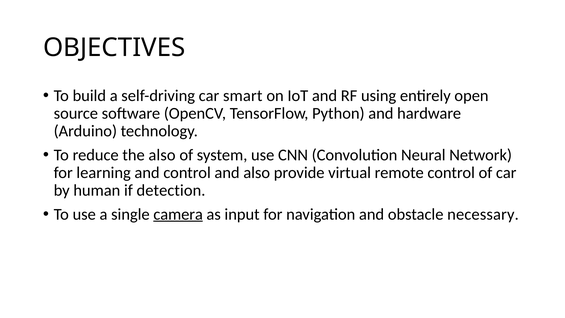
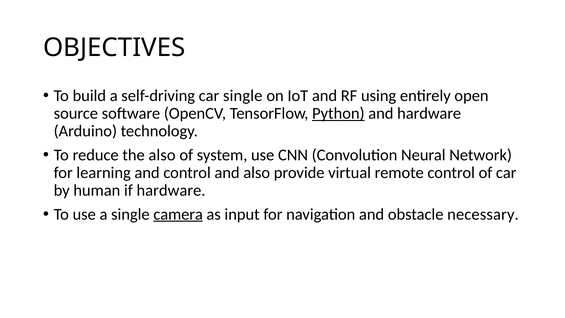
car smart: smart -> single (243, 96)
Python underline: none -> present (338, 113)
if detection: detection -> hardware (171, 190)
